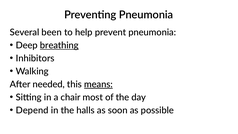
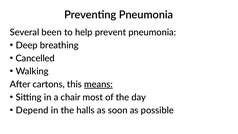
breathing underline: present -> none (59, 45)
Inhibitors: Inhibitors -> Cancelled (35, 58)
needed: needed -> cartons (49, 84)
